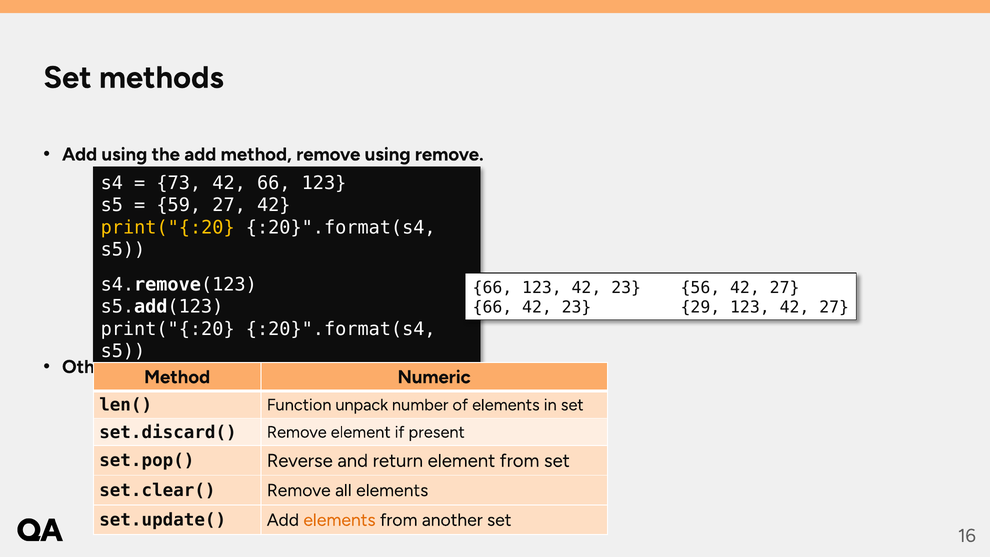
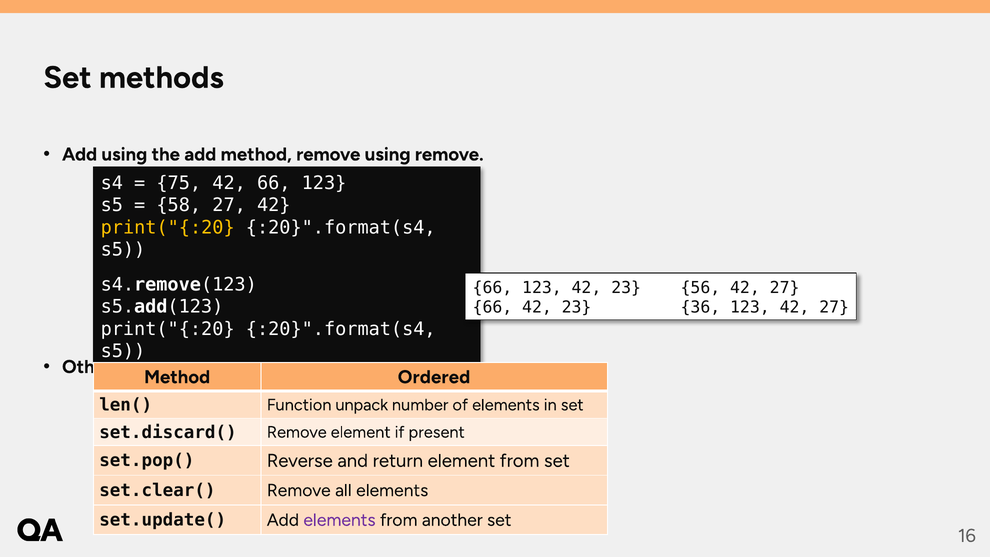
73: 73 -> 75 (179, 183)
59: 59 -> 58 (179, 205)
29: 29 -> 36 (700, 307)
Numeric: Numeric -> Ordered (434, 377)
elements colour: orange -> purple (339, 520)
